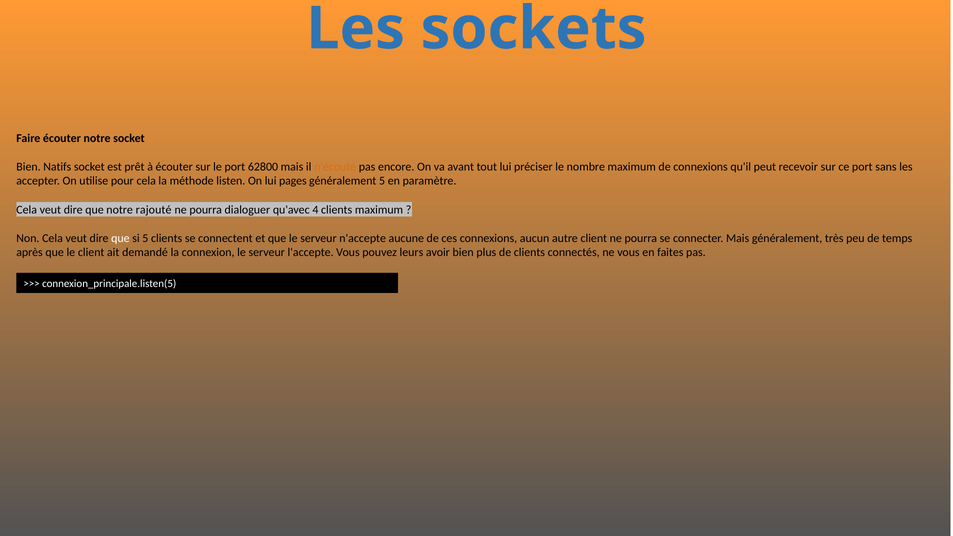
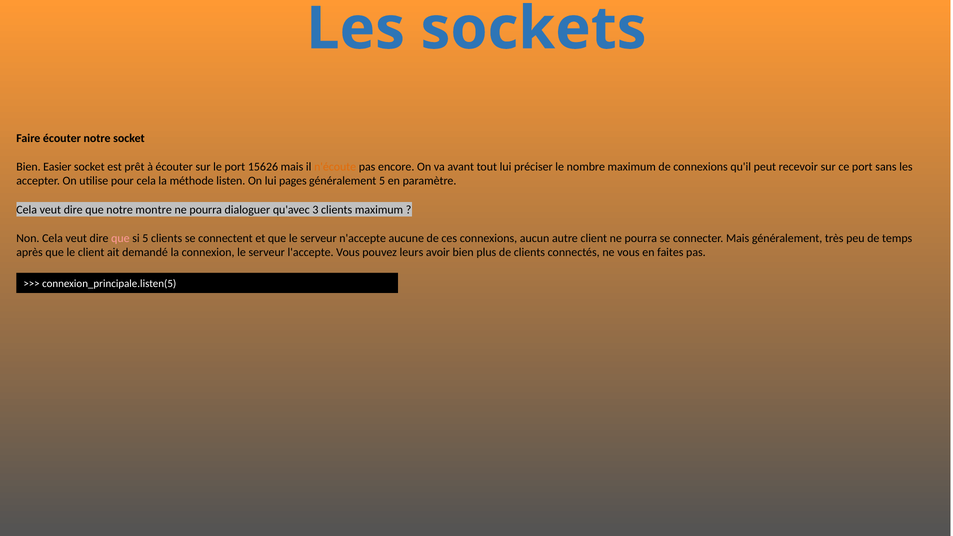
Natifs: Natifs -> Easier (57, 167)
62800: 62800 -> 15626 (263, 167)
rajouté: rajouté -> montre (154, 210)
4: 4 -> 3 (315, 210)
que colour: white -> pink (120, 238)
